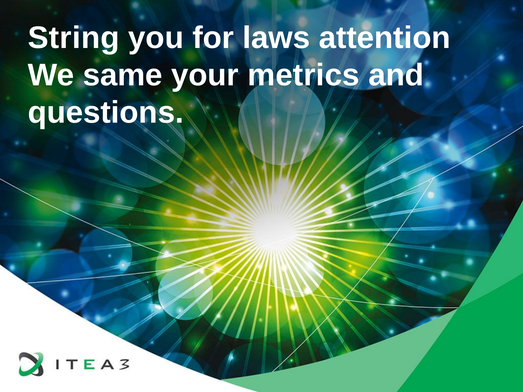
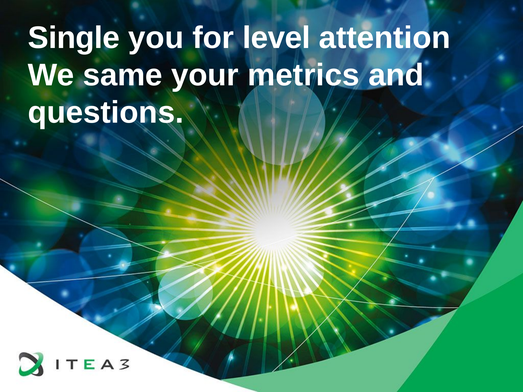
String: String -> Single (74, 38)
laws: laws -> level (277, 38)
